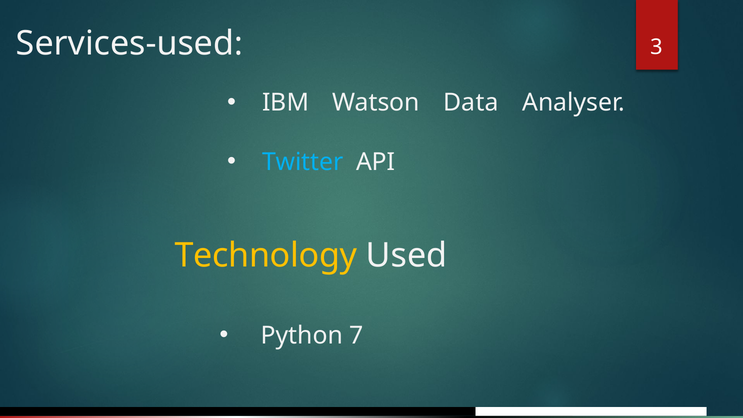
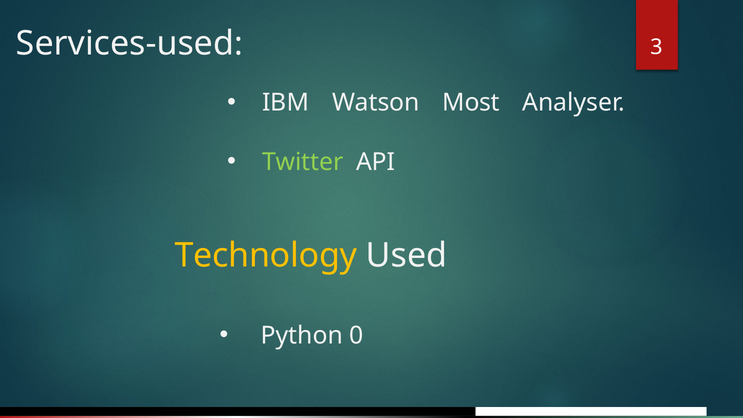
Data: Data -> Most (471, 103)
Twitter colour: light blue -> light green (303, 162)
7: 7 -> 0 (356, 335)
